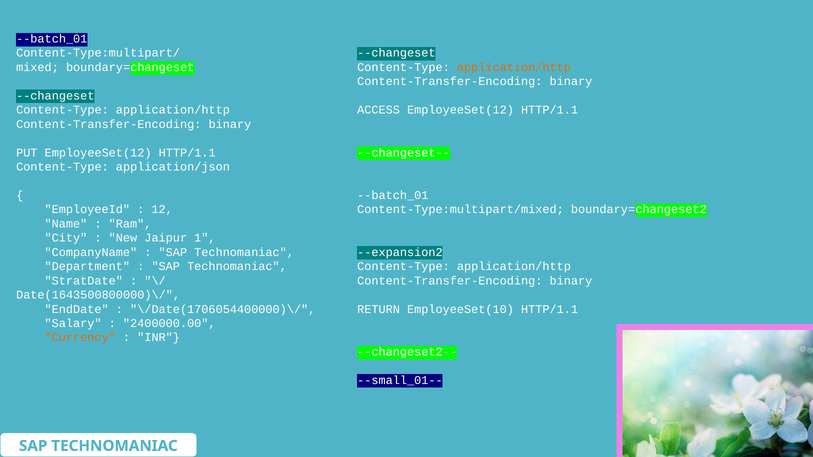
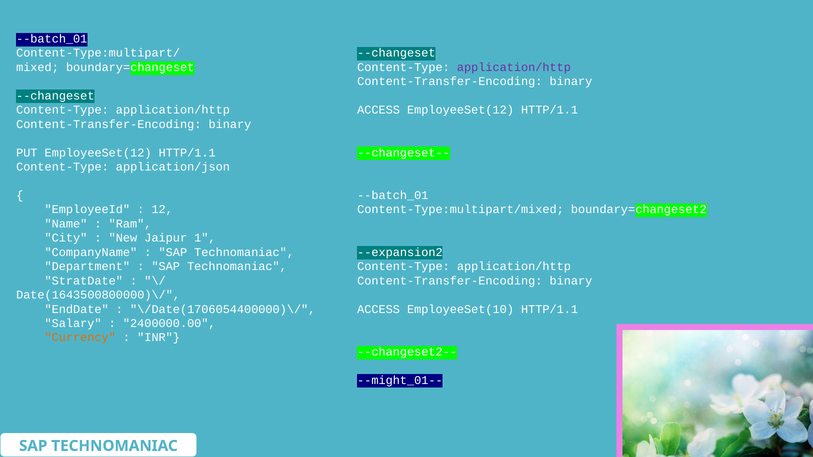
application/http colour: orange -> purple (514, 67)
RETURN: RETURN -> ACCESS (379, 309)
--small_01--: --small_01-- -> --might_01-- (400, 380)
